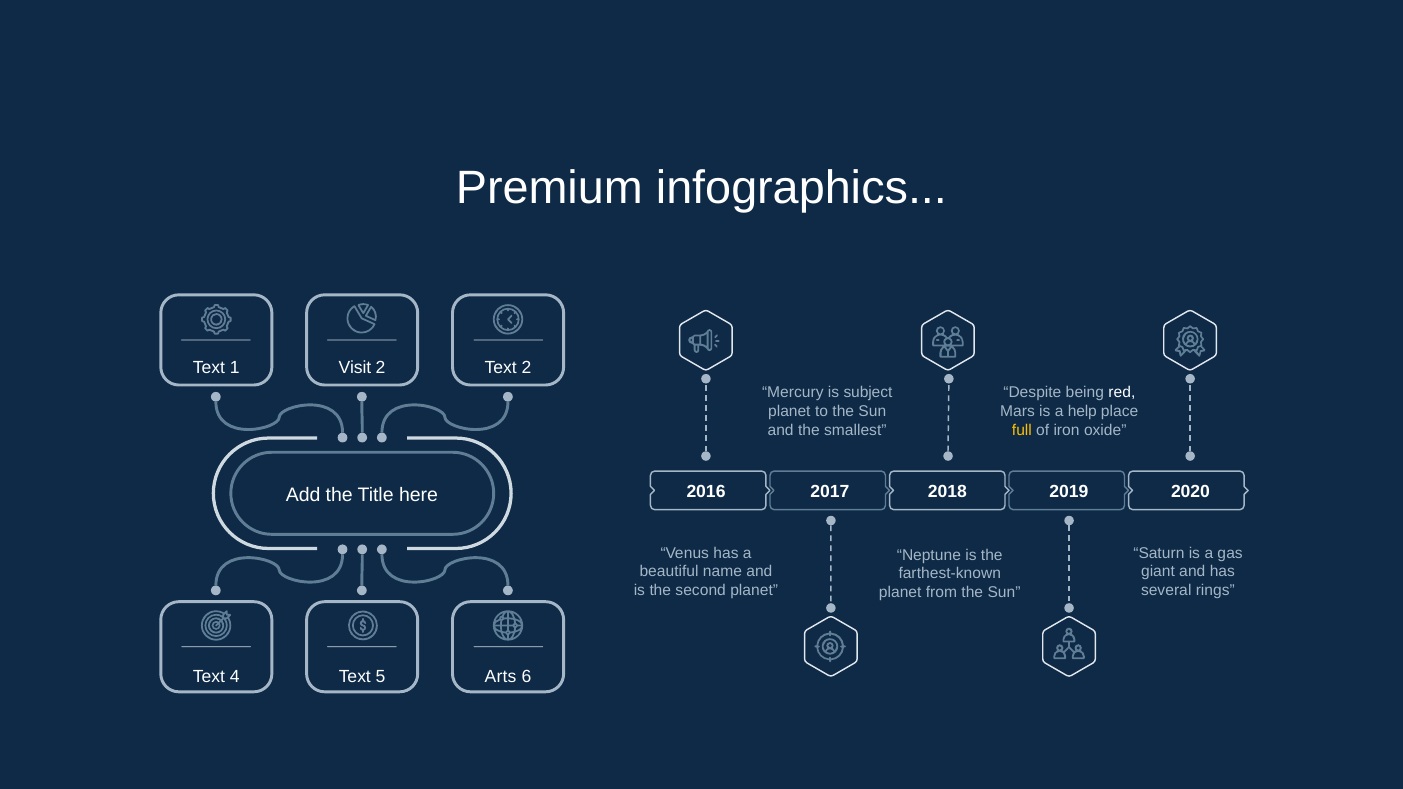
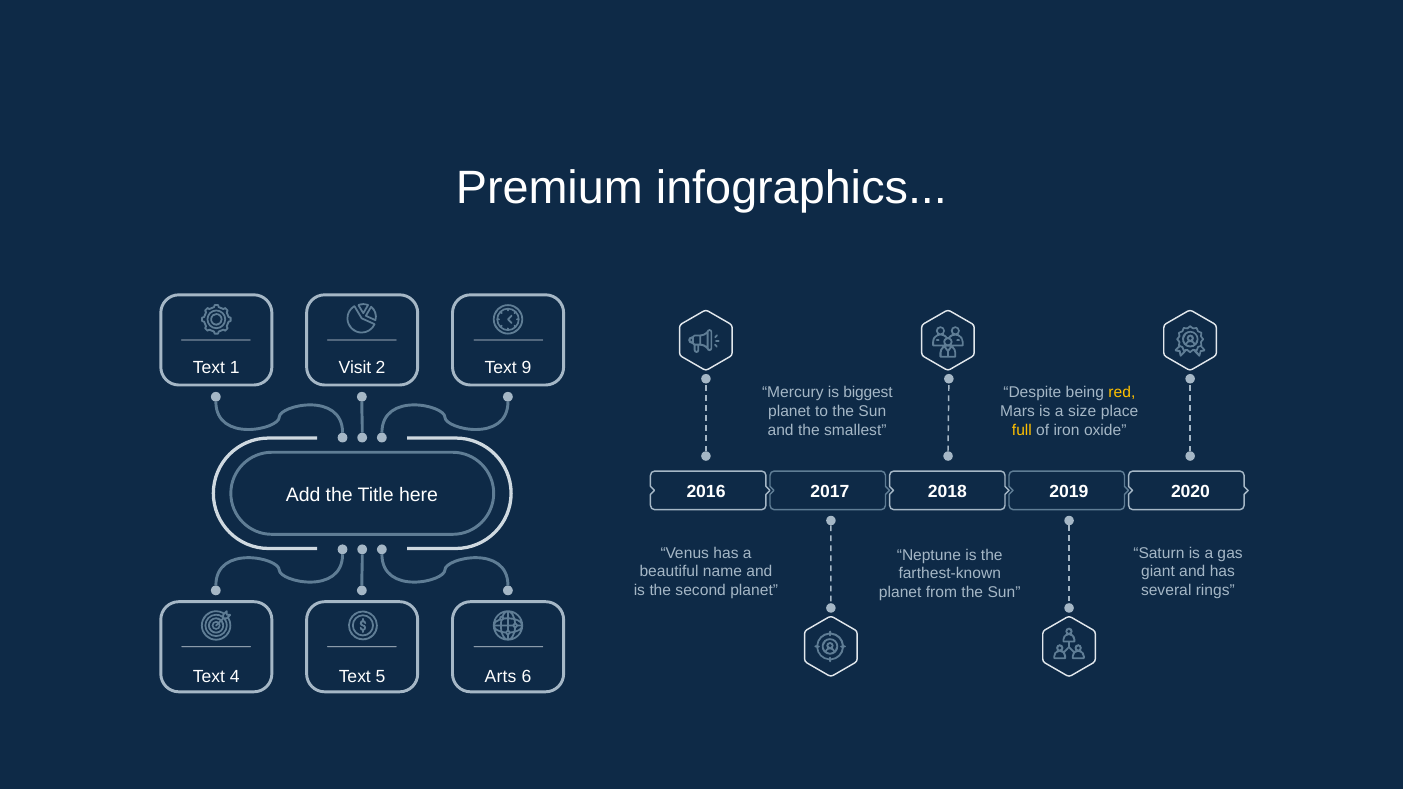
Text 2: 2 -> 9 (526, 368)
subject: subject -> biggest (868, 393)
red colour: white -> yellow (1122, 393)
help: help -> size (1082, 411)
